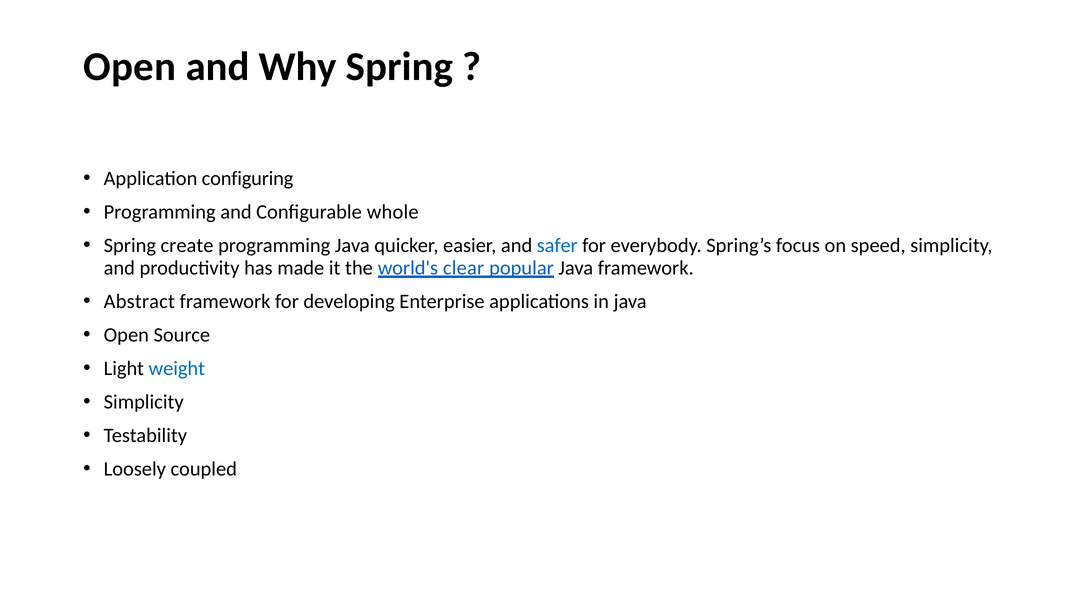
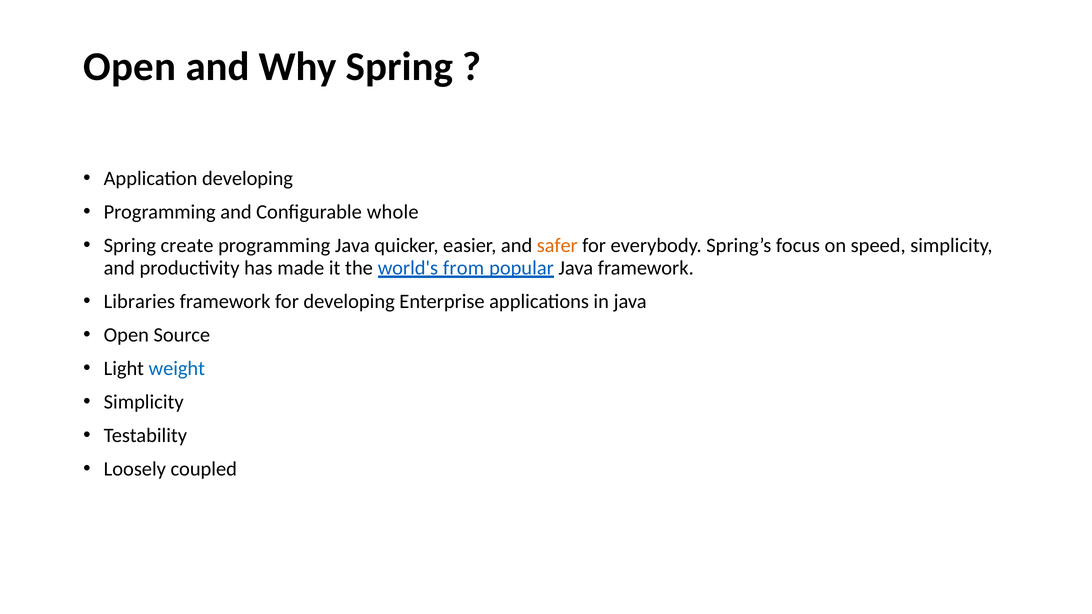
Application configuring: configuring -> developing (247, 179)
safer colour: blue -> orange (557, 246)
clear: clear -> from (464, 268)
Abstract: Abstract -> Libraries (139, 302)
